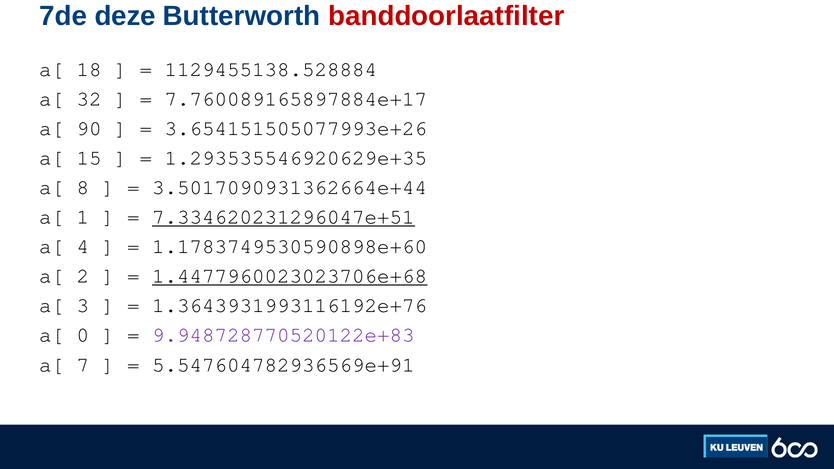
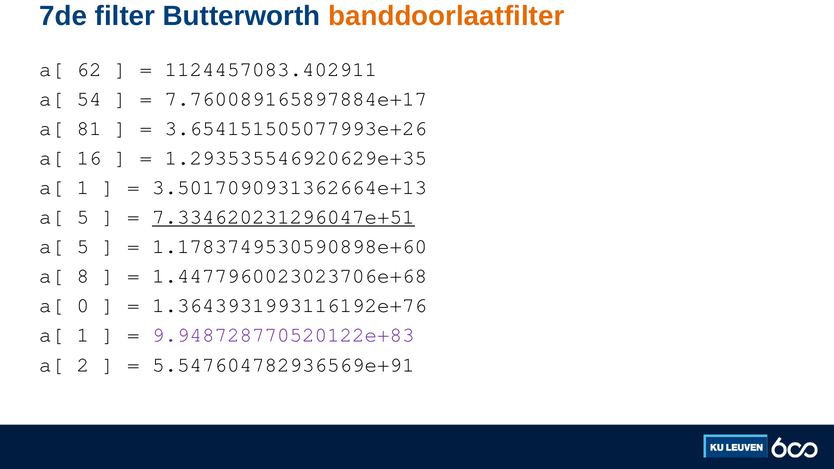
deze: deze -> filter (125, 16)
banddoorlaatfilter colour: red -> orange (446, 16)
18: 18 -> 62 (89, 69)
1129455138.528884: 1129455138.528884 -> 1124457083.402911 (271, 69)
32: 32 -> 54 (89, 99)
90: 90 -> 81 (89, 128)
15: 15 -> 16 (89, 158)
8: 8 -> 1 (83, 187)
3.5017090931362664e+44: 3.5017090931362664e+44 -> 3.5017090931362664e+13 (290, 187)
1: 1 -> 5 (83, 217)
4: 4 -> 5 (83, 247)
2: 2 -> 8 (83, 276)
1.4477960023023706e+68 underline: present -> none (290, 276)
3: 3 -> 0 (83, 306)
0: 0 -> 1 (83, 335)
7: 7 -> 2 (83, 365)
